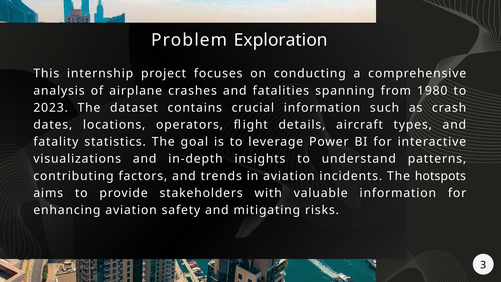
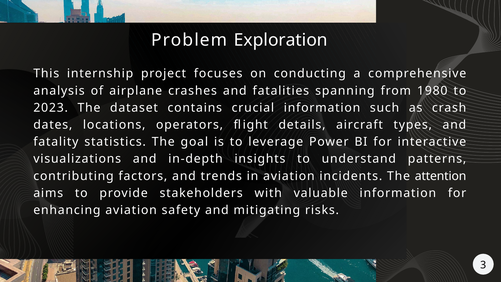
hotspots: hotspots -> attention (441, 176)
